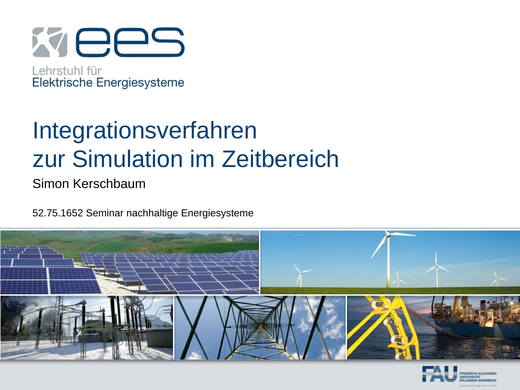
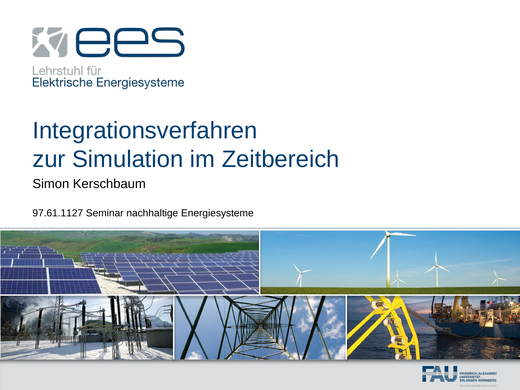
52.75.1652: 52.75.1652 -> 97.61.1127 (58, 213)
